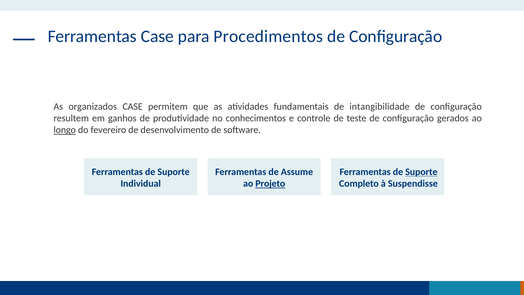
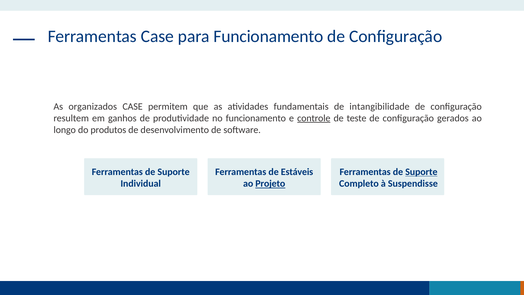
para Procedimentos: Procedimentos -> Funcionamento (268, 36)
no conhecimentos: conhecimentos -> funcionamento (256, 118)
controle underline: none -> present (314, 118)
longo underline: present -> none (65, 130)
fevereiro: fevereiro -> produtos (108, 130)
Assume: Assume -> Estáveis (297, 172)
